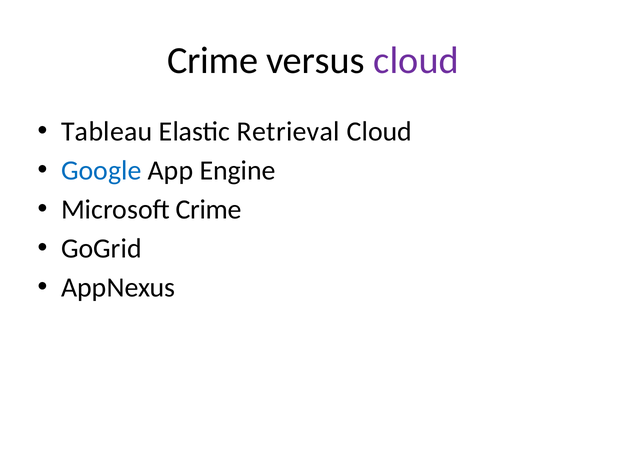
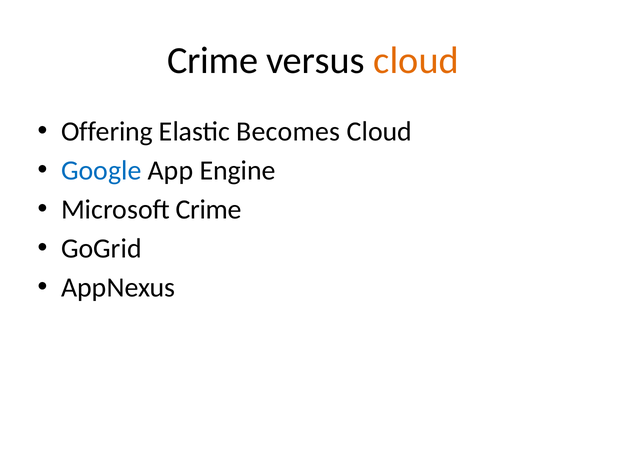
cloud colour: purple -> orange (416, 61)
Tableau: Tableau -> Offering (107, 132)
Retrieval: Retrieval -> Becomes (288, 132)
